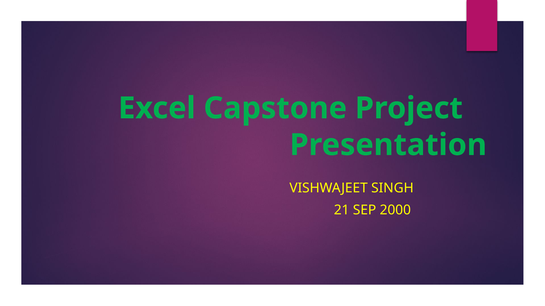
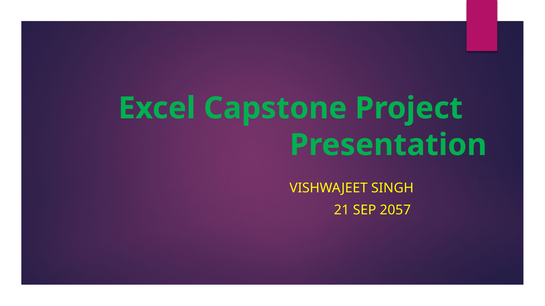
2000: 2000 -> 2057 (395, 210)
